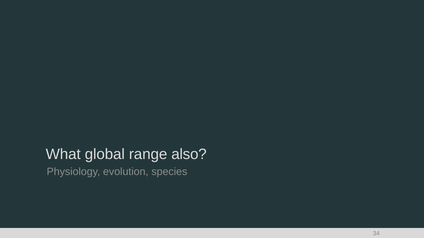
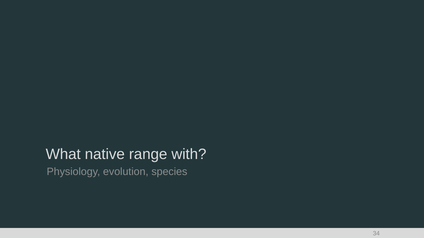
global: global -> native (105, 154)
also: also -> with (189, 154)
